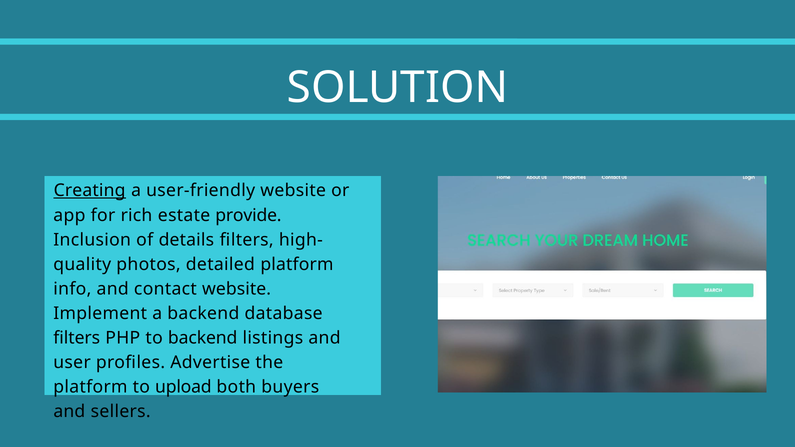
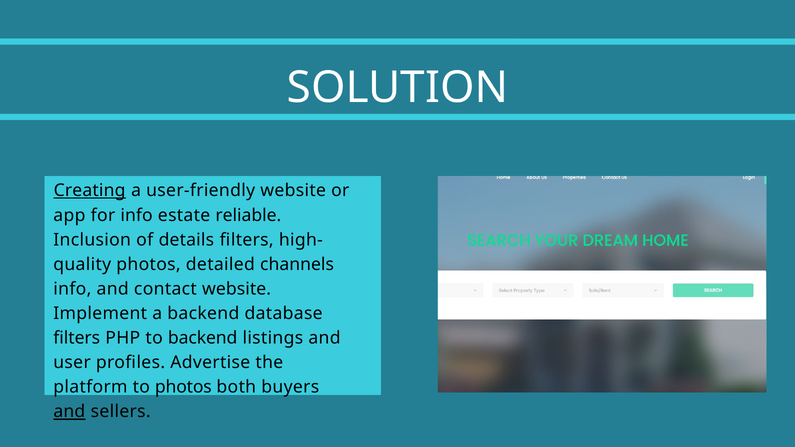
for rich: rich -> info (137, 215)
provide: provide -> reliable (248, 215)
detailed platform: platform -> channels (297, 264)
to upload: upload -> photos (183, 387)
and underline: none -> present (69, 412)
